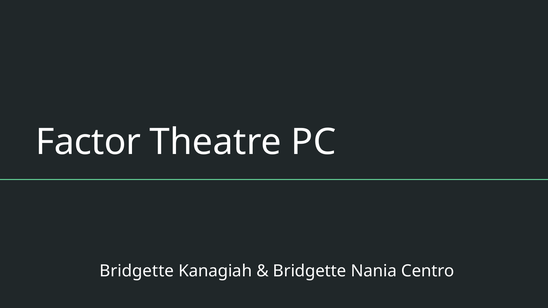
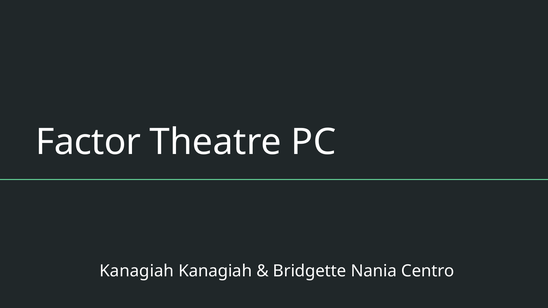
Bridgette: Bridgette -> Kanagiah (137, 271)
